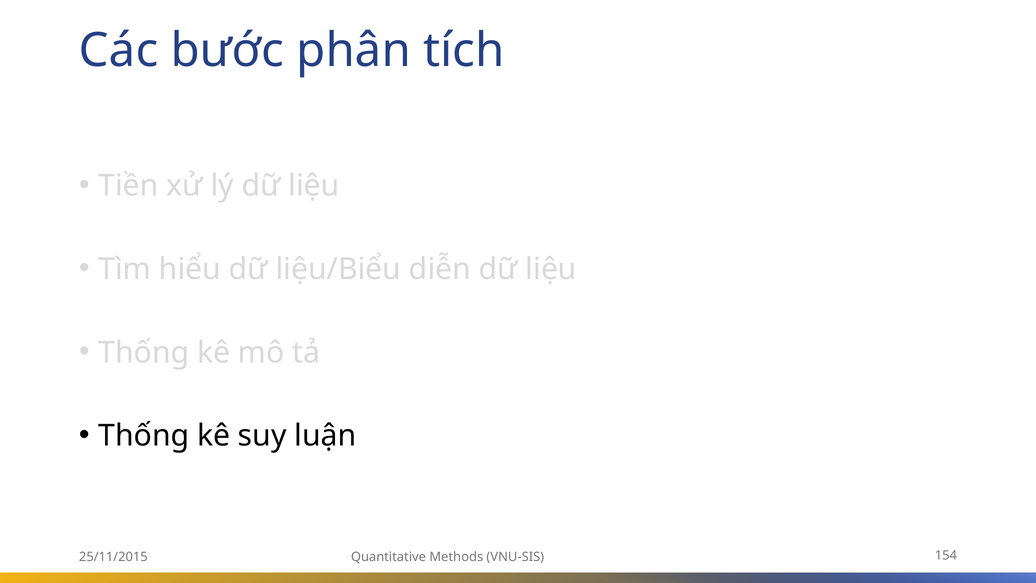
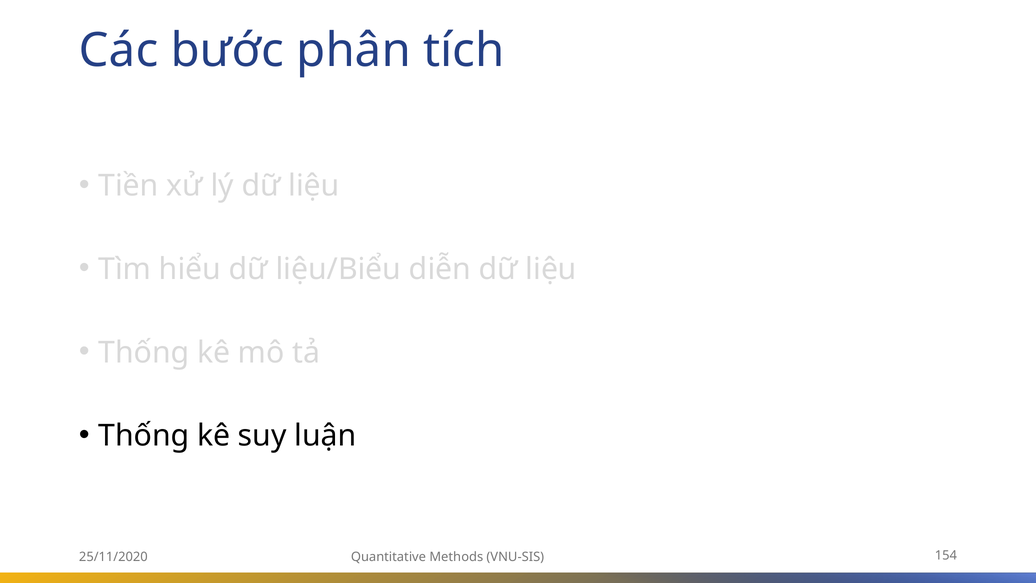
25/11/2015: 25/11/2015 -> 25/11/2020 (113, 557)
